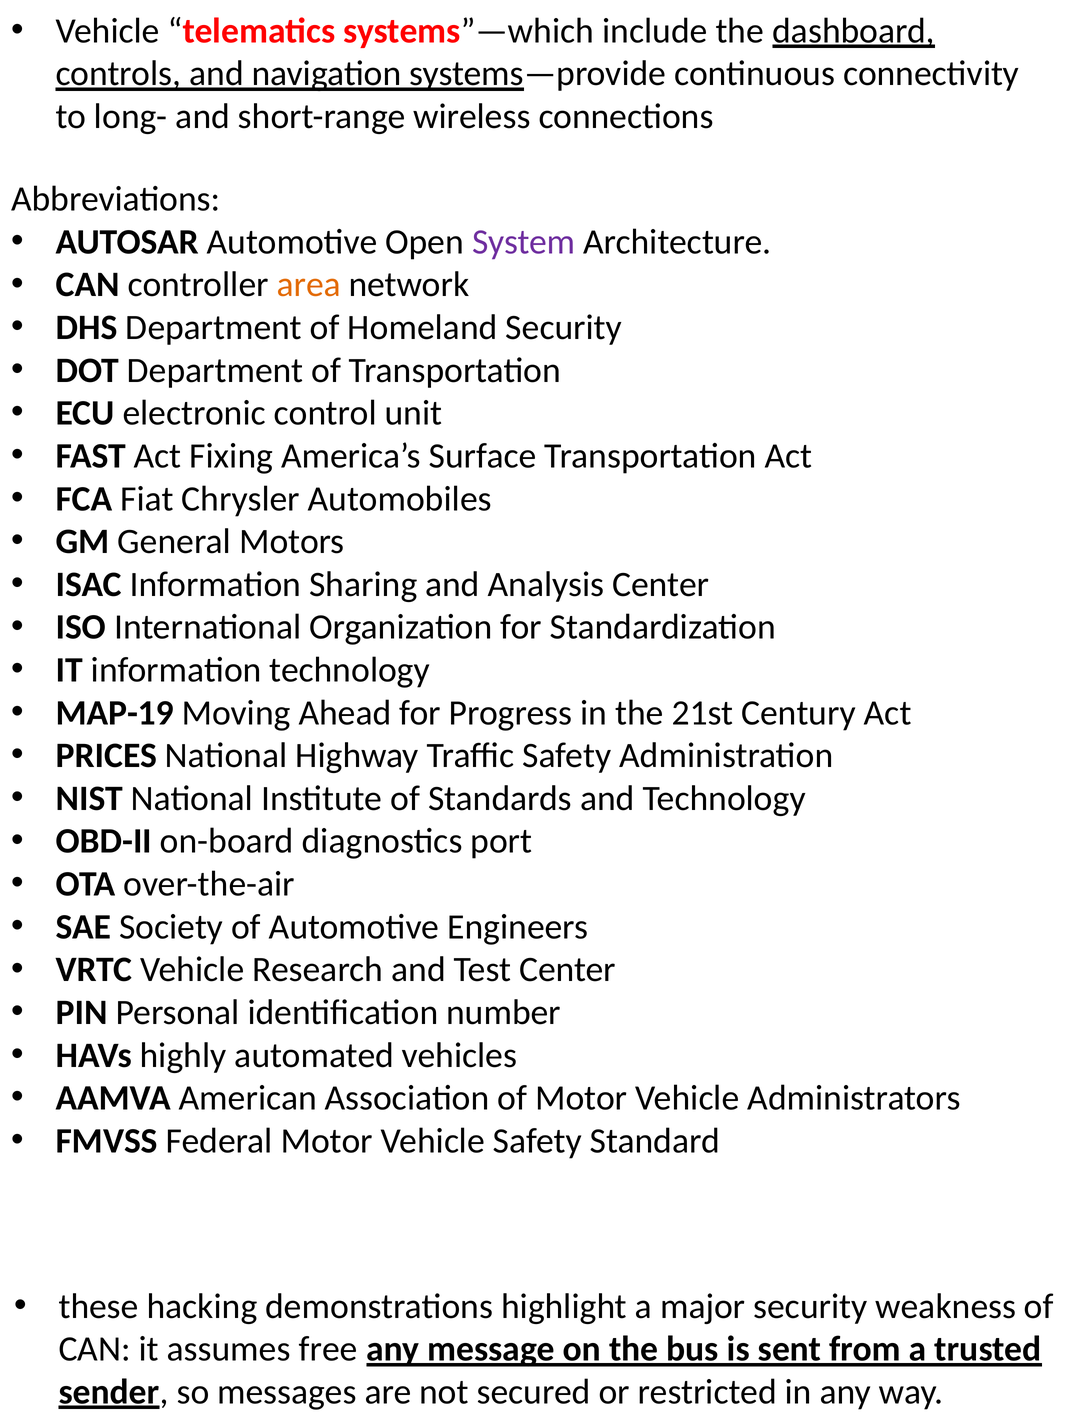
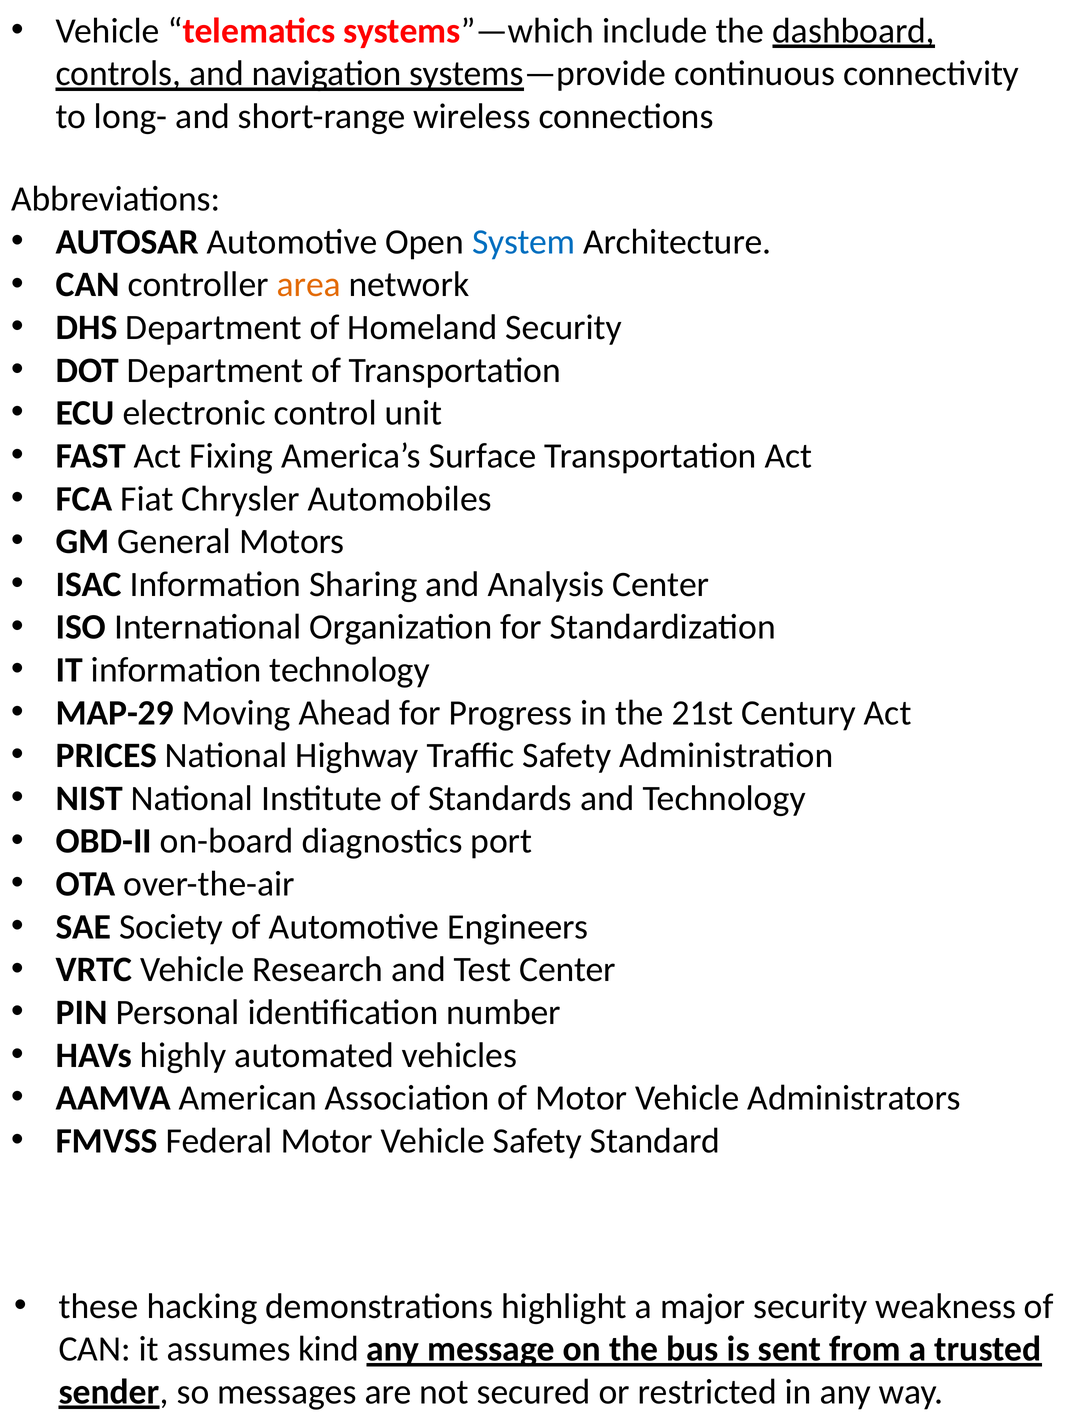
System colour: purple -> blue (524, 242)
MAP-19: MAP-19 -> MAP-29 (115, 713)
free: free -> kind (328, 1349)
